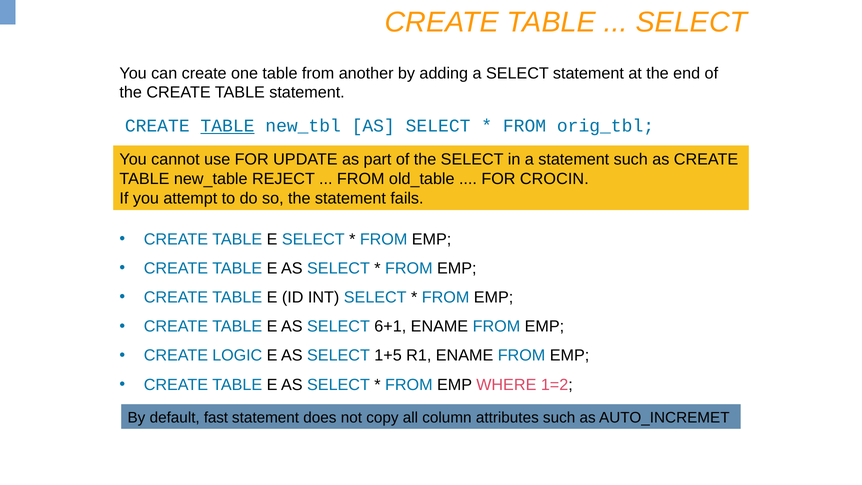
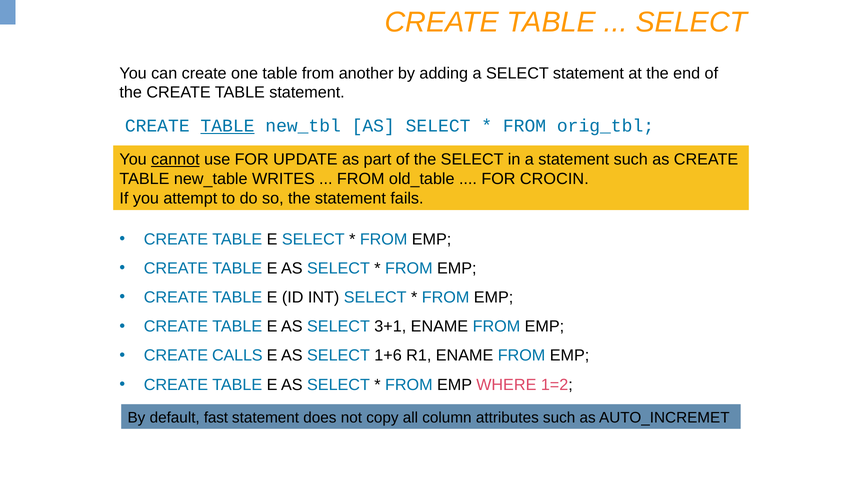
cannot underline: none -> present (175, 159)
REJECT: REJECT -> WRITES (283, 179)
6+1: 6+1 -> 3+1 (390, 326)
LOGIC: LOGIC -> CALLS (237, 356)
1+5: 1+5 -> 1+6 (388, 356)
